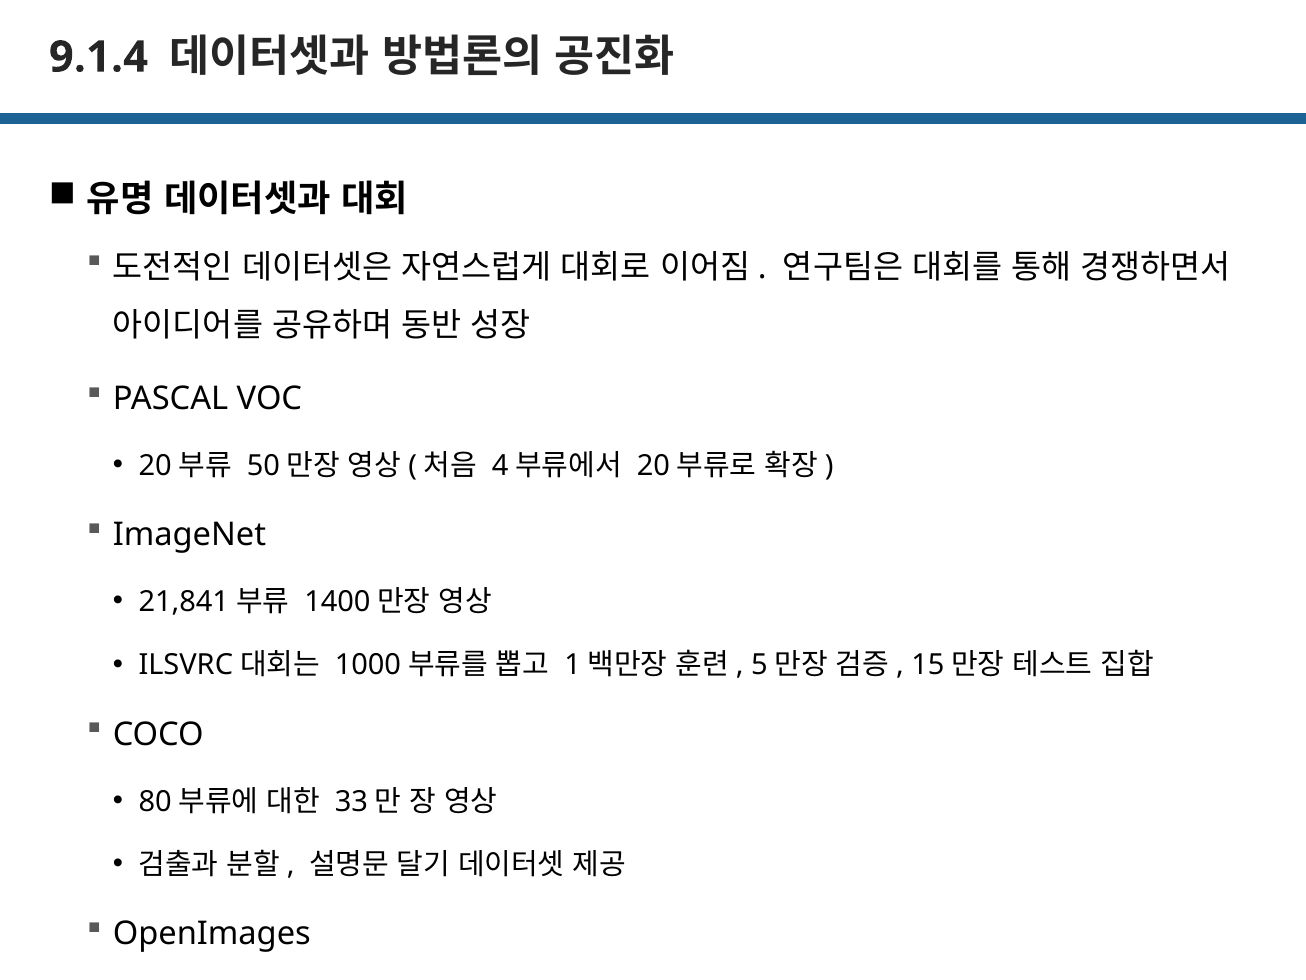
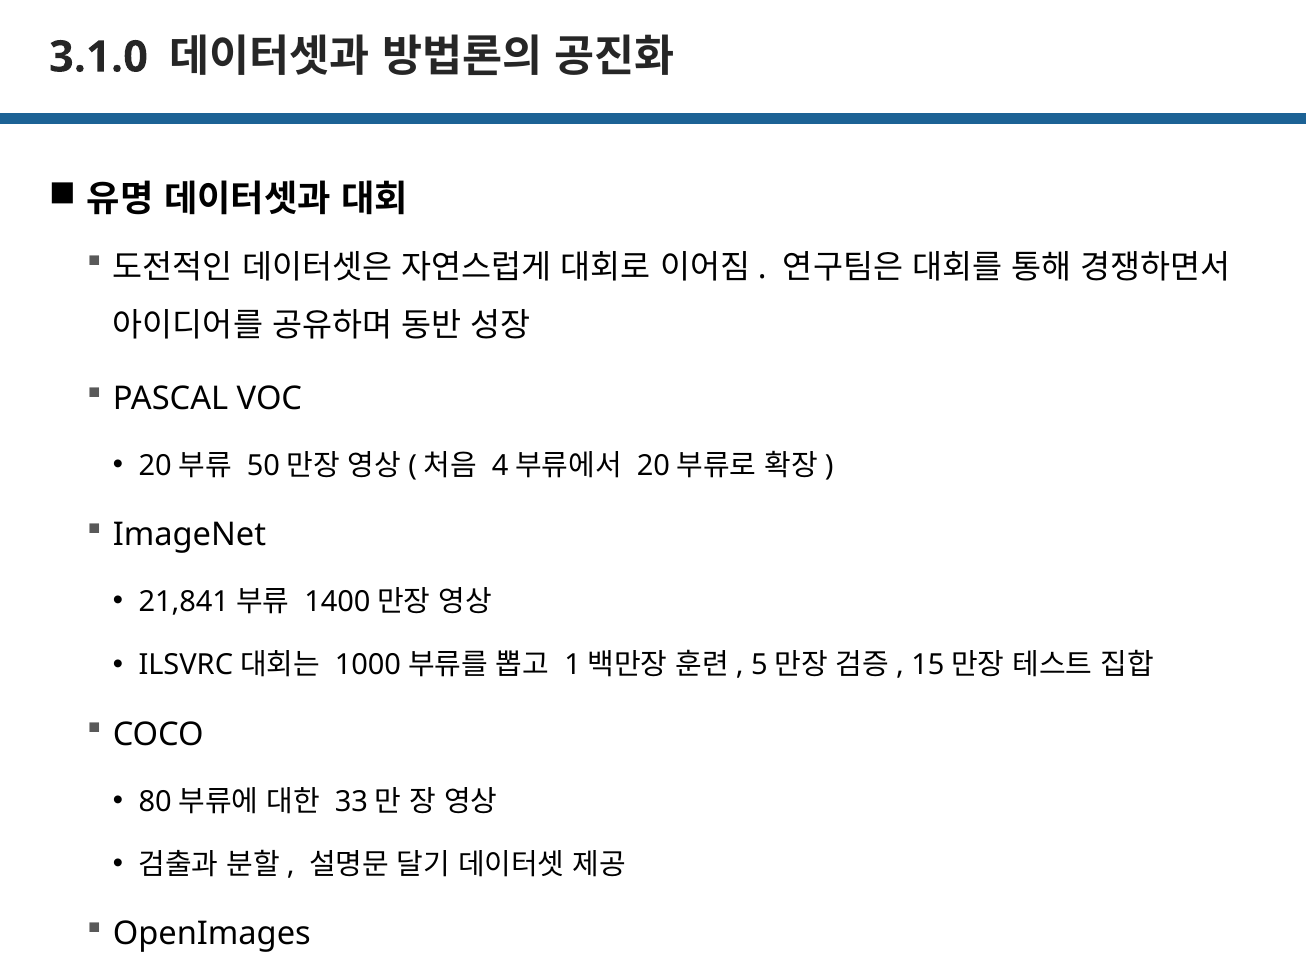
9.1.4: 9.1.4 -> 3.1.0 (98, 57)
